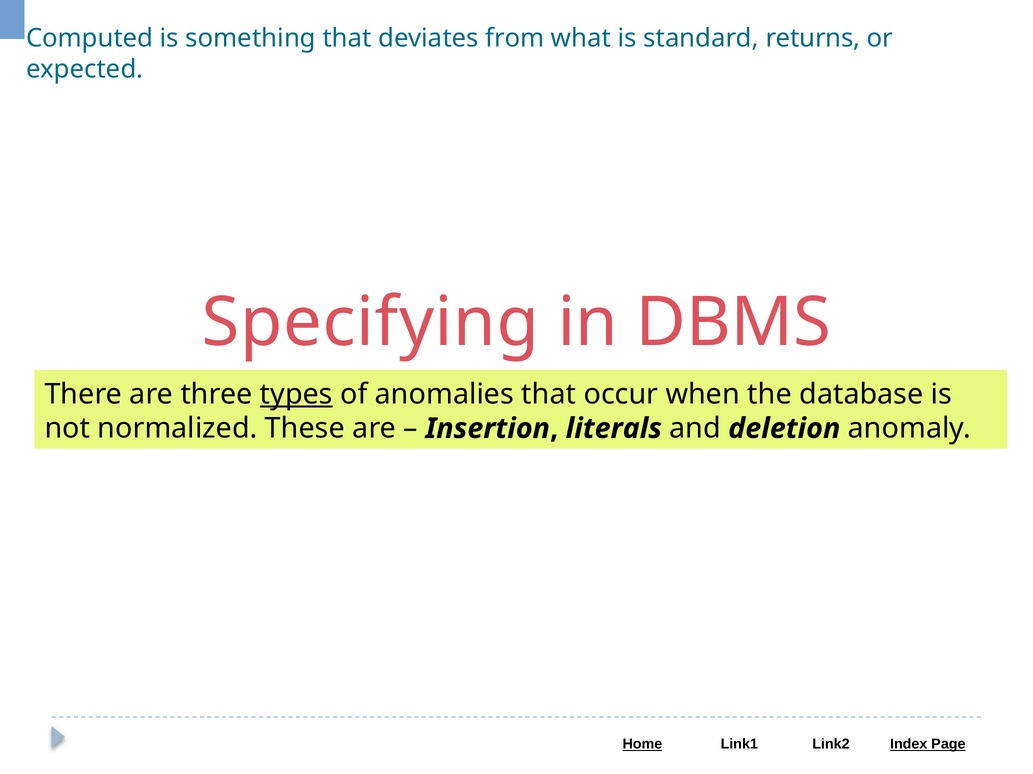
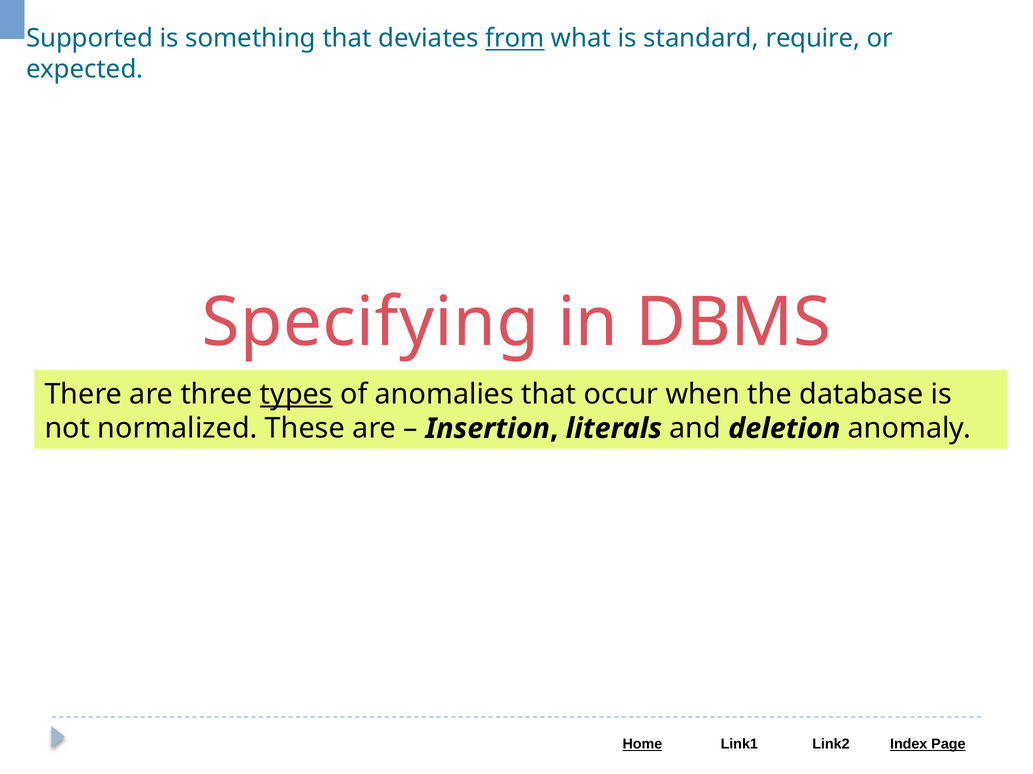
Computed: Computed -> Supported (90, 38)
from underline: none -> present (515, 38)
returns: returns -> require (813, 38)
